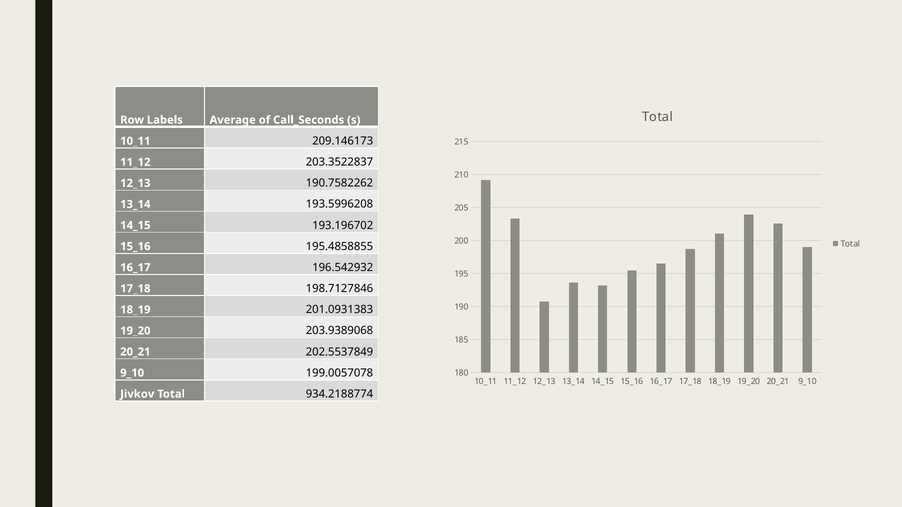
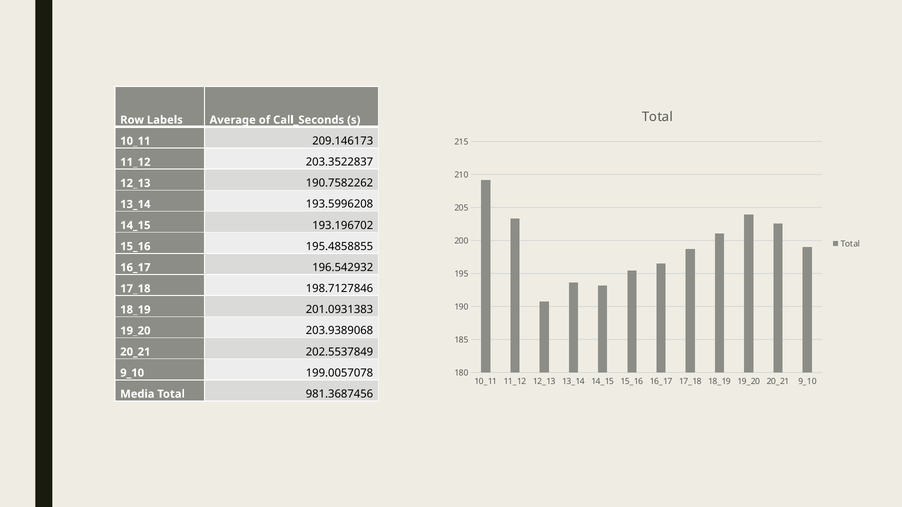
Jivkov: Jivkov -> Media (137, 394)
934.2188774: 934.2188774 -> 981.3687456 (339, 394)
